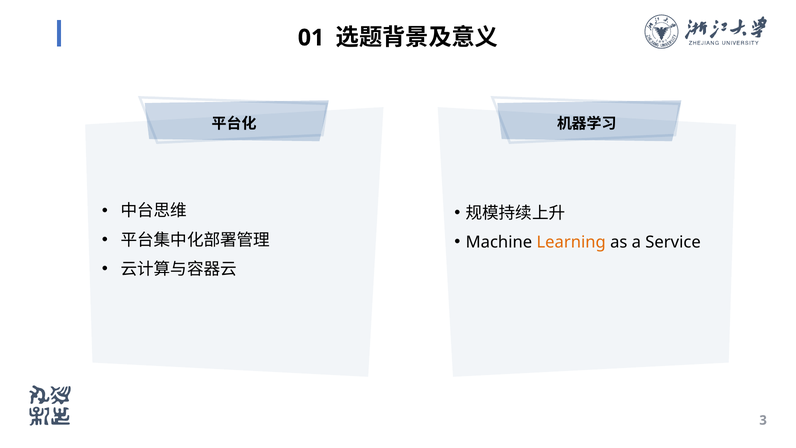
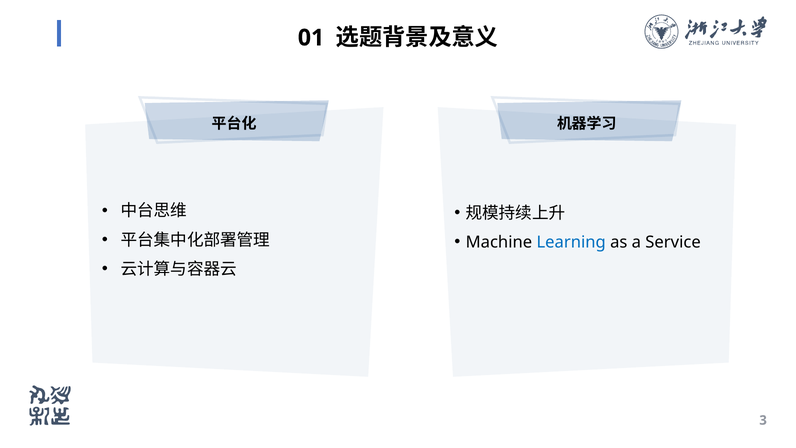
Learning colour: orange -> blue (571, 242)
